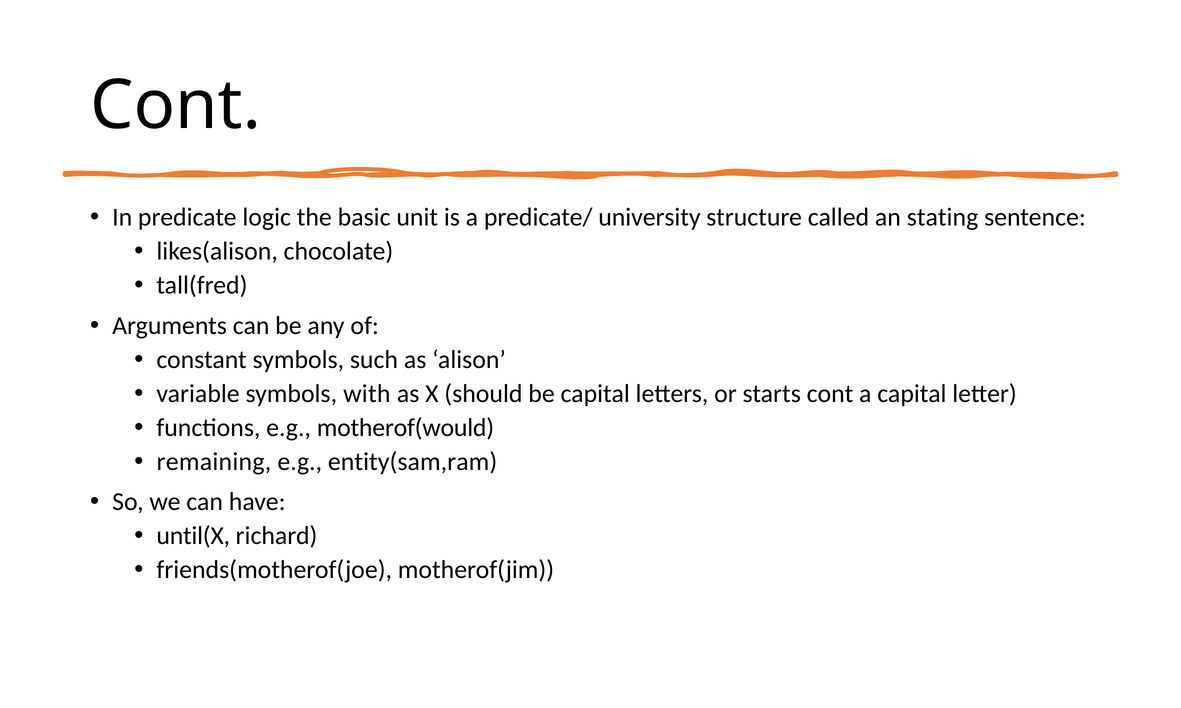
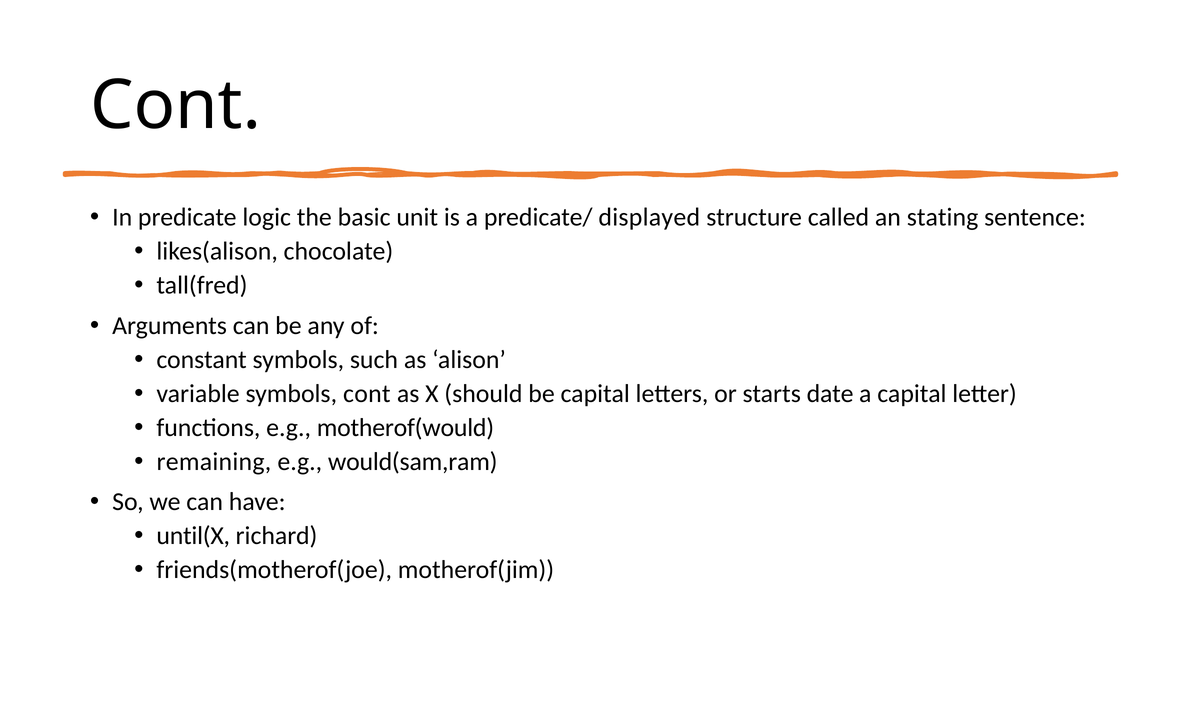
university: university -> displayed (649, 218)
symbols with: with -> cont (367, 394)
starts cont: cont -> date (830, 394)
entity(sam,ram: entity(sam,ram -> would(sam,ram (413, 462)
